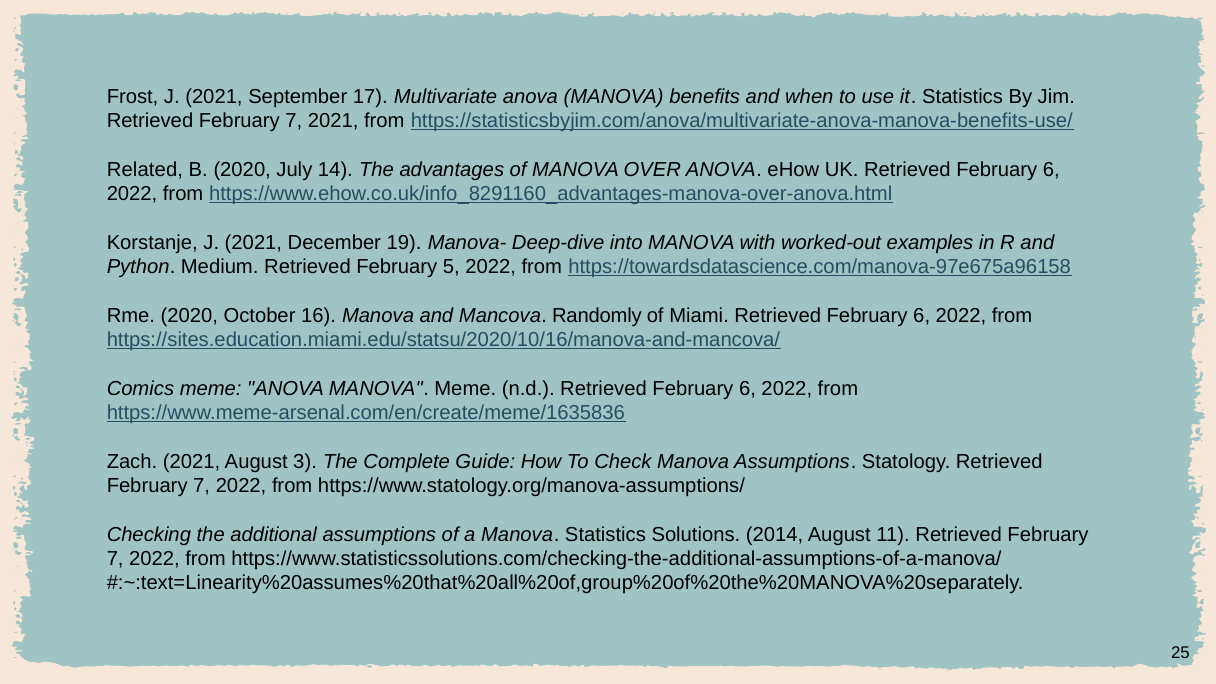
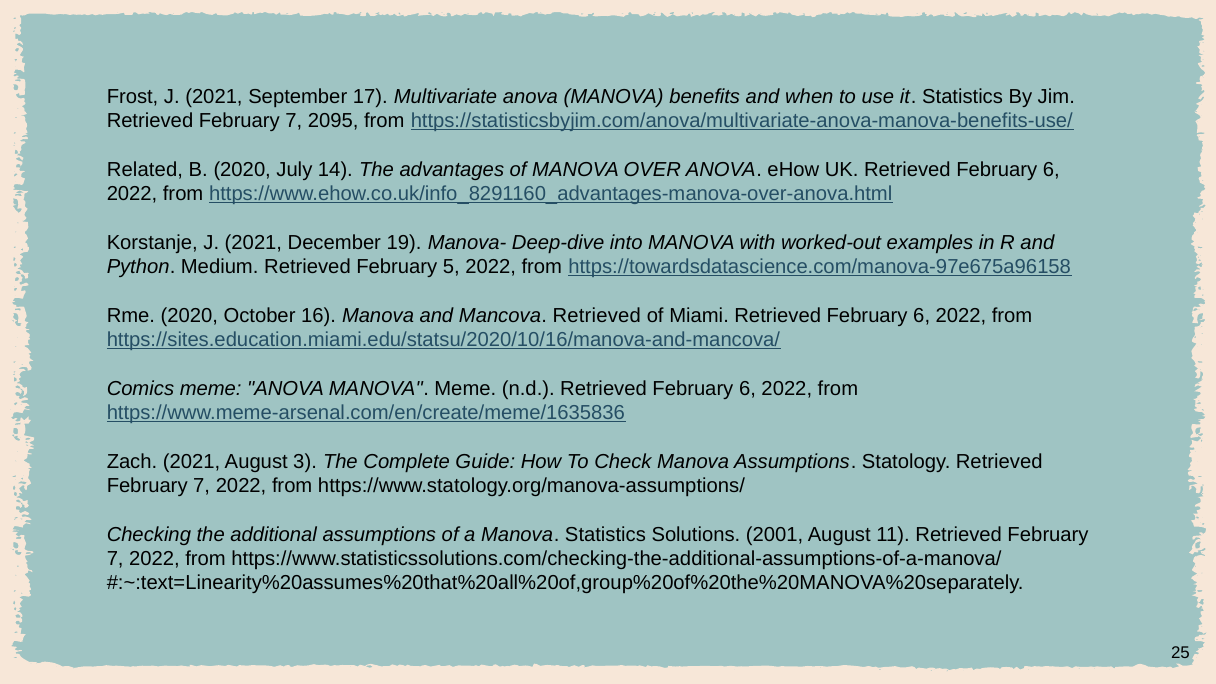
7 2021: 2021 -> 2095 (333, 121)
Mancova Randomly: Randomly -> Retrieved (597, 316)
2014: 2014 -> 2001 (775, 534)
